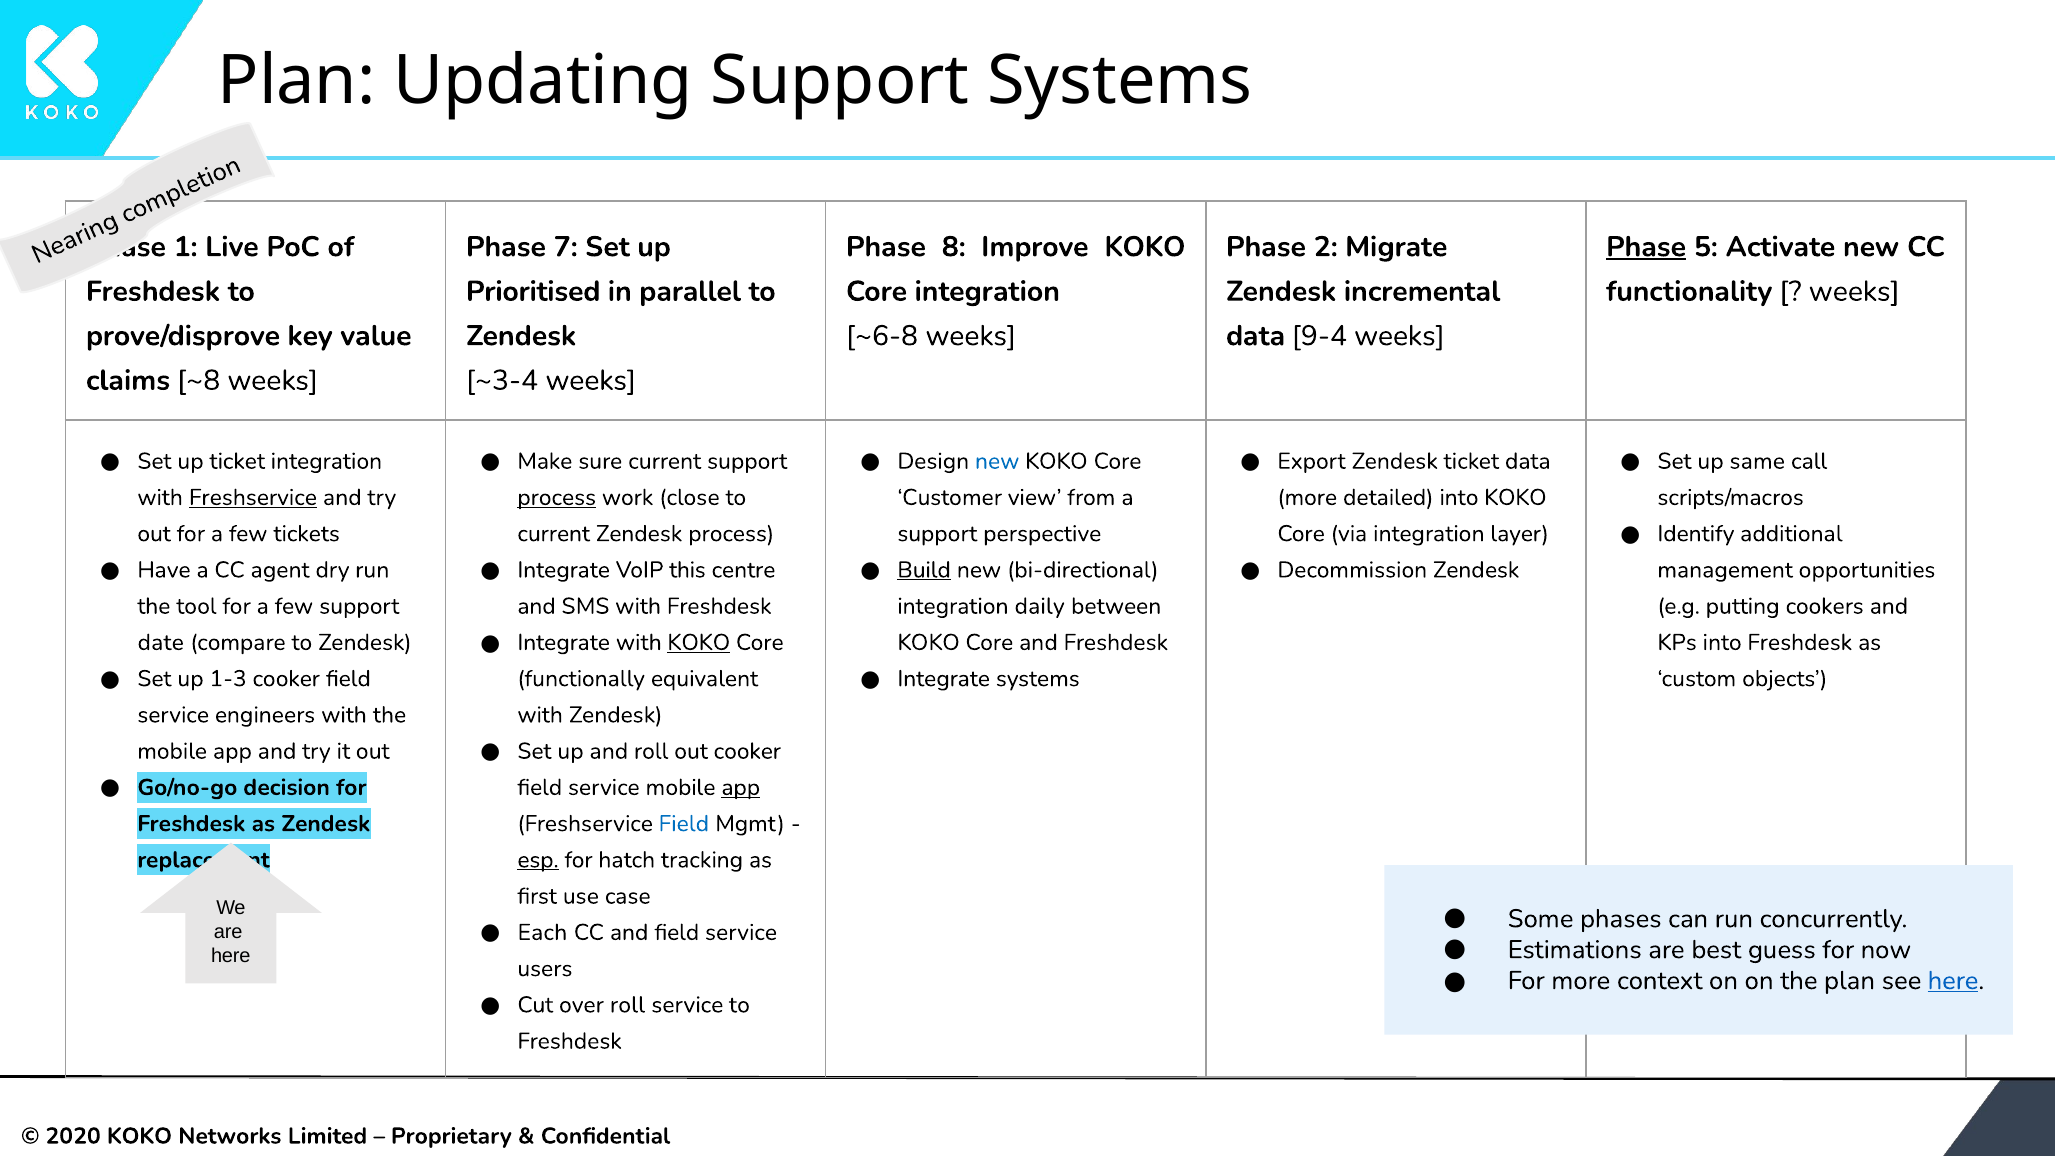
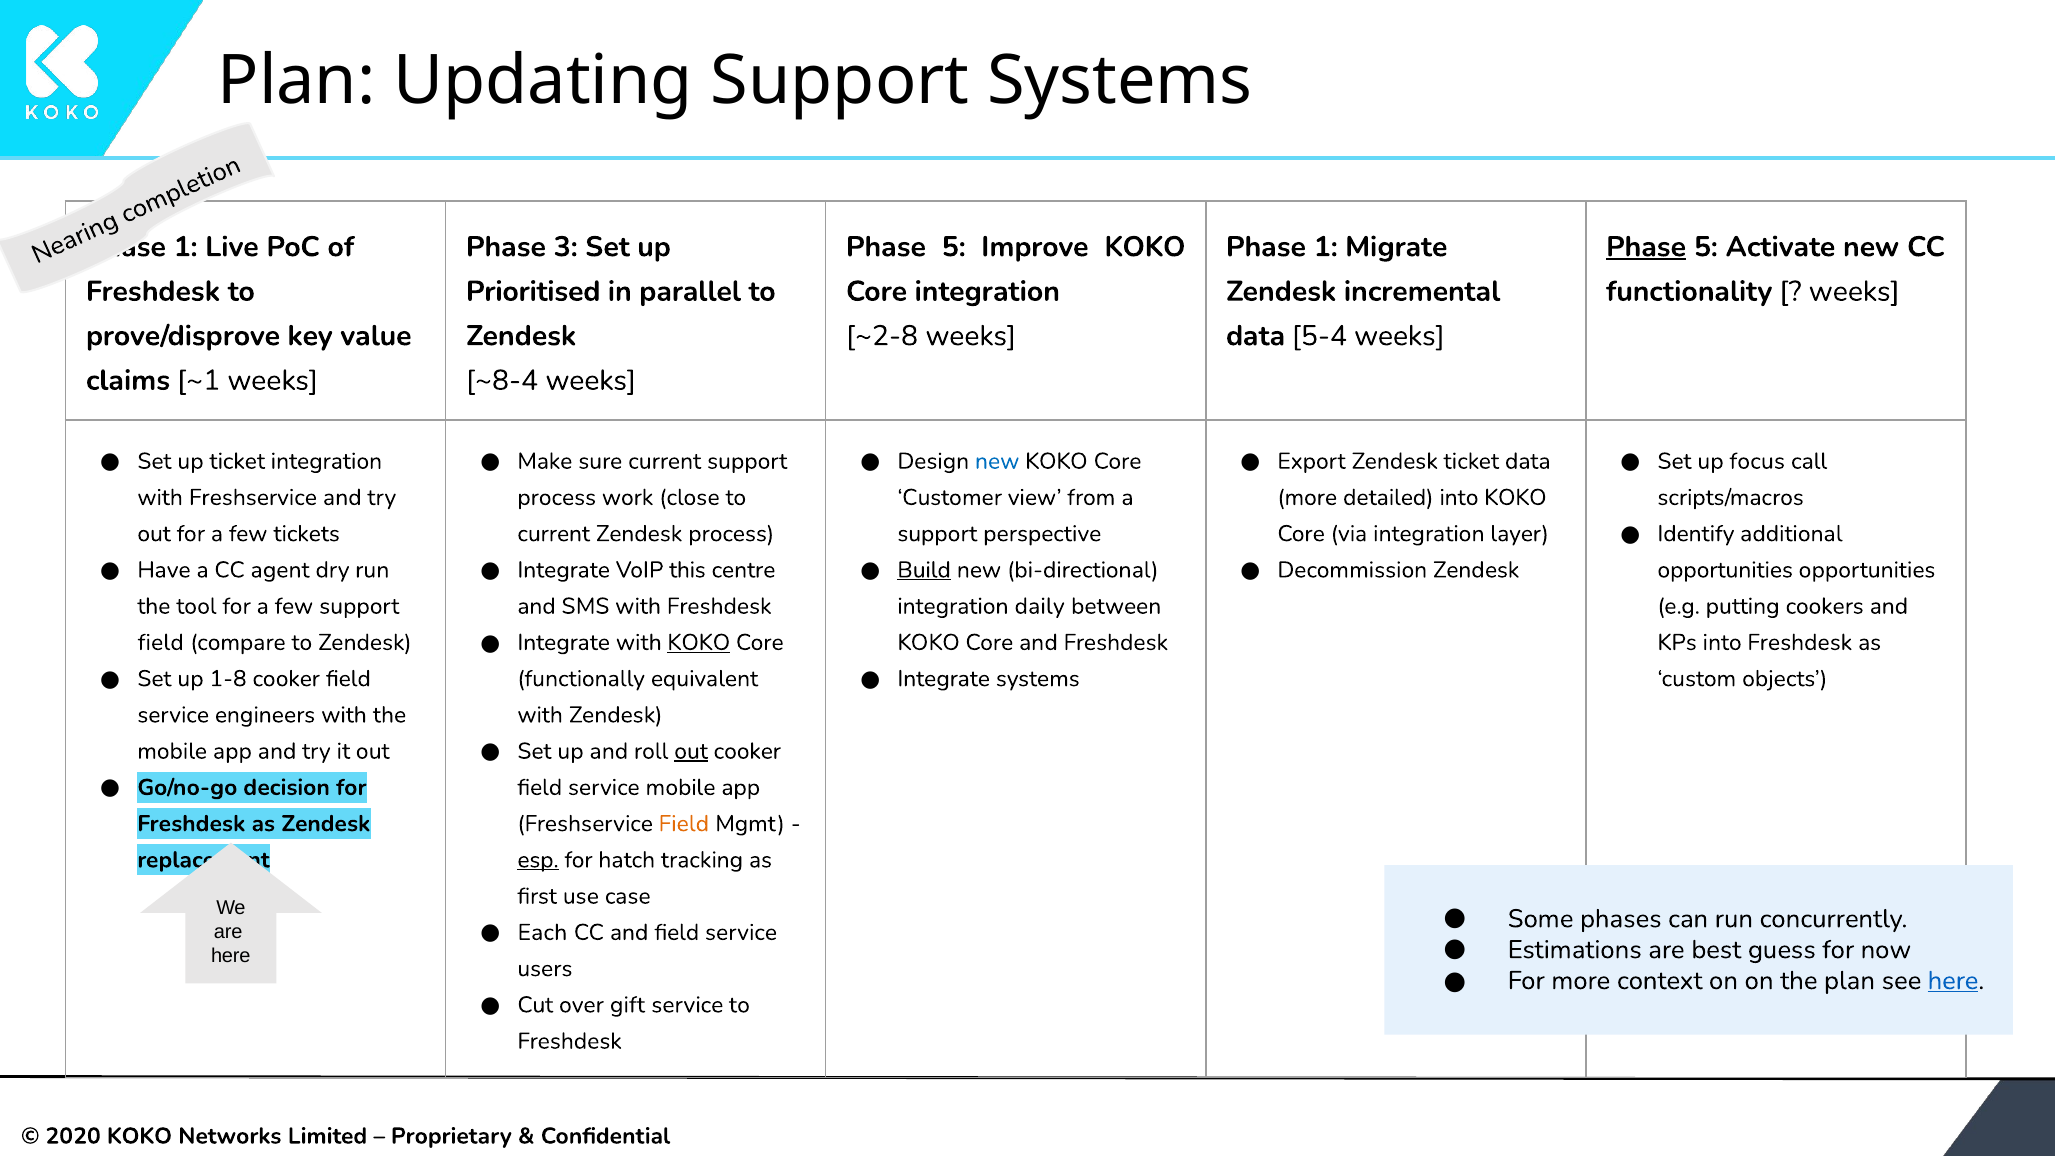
7: 7 -> 3 (566, 247)
8: 8 -> 5 (954, 247)
2: 2 -> 1 (1326, 247)
~6-8: ~6-8 -> ~2-8 (882, 336)
9-4: 9-4 -> 5-4 (1319, 336)
~8: ~8 -> ~1 (199, 380)
~3-4: ~3-4 -> ~8-4 (502, 380)
same: same -> focus (1757, 461)
Freshservice underline: present -> none (253, 497)
process underline: present -> none (557, 497)
management: management -> opportunities (1725, 570)
date: date -> field (161, 642)
1-3: 1-3 -> 1-8 (228, 679)
out underline: none -> present (691, 751)
app underline: present -> none (741, 787)
Field colour: blue -> orange (684, 824)
over roll: roll -> gift (627, 1005)
